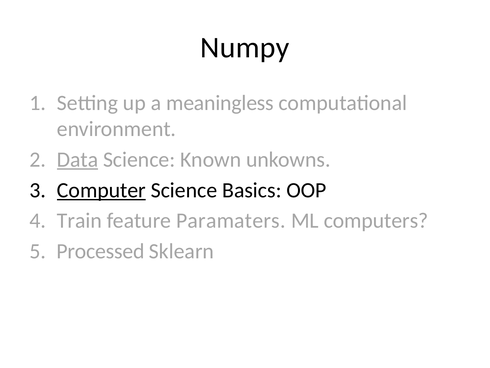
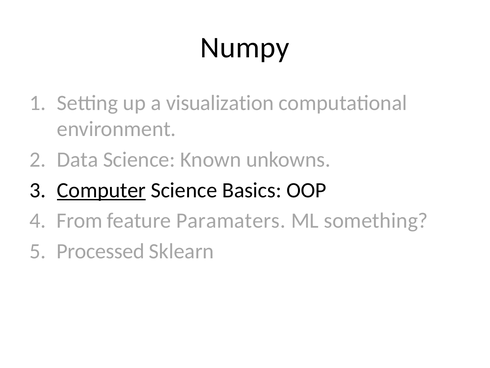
meaningless: meaningless -> visualization (220, 103)
Data underline: present -> none (78, 159)
Train: Train -> From (80, 220)
computers: computers -> something (376, 220)
